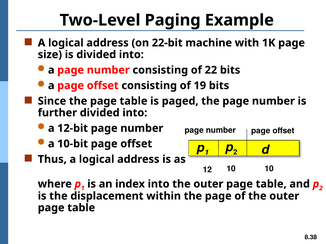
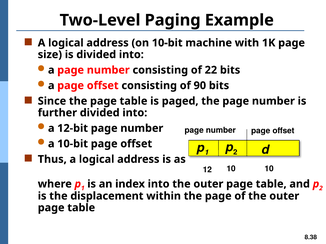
on 22-bit: 22-bit -> 10-bit (167, 43)
19: 19 -> 90 (200, 86)
